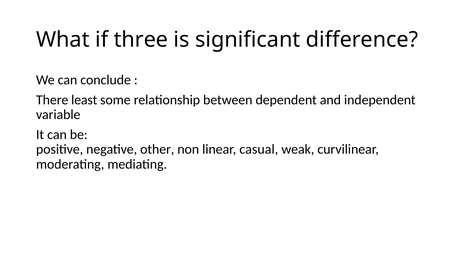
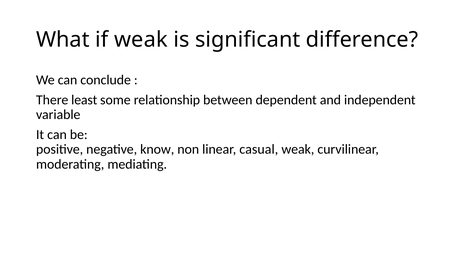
if three: three -> weak (141, 40)
other: other -> know (157, 149)
